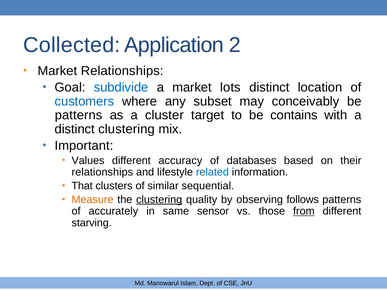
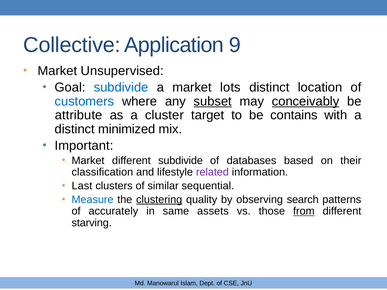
Collected: Collected -> Collective (72, 45)
2: 2 -> 9 (235, 45)
Market Relationships: Relationships -> Unsupervised (122, 71)
subset underline: none -> present (213, 101)
conceivably underline: none -> present (306, 101)
patterns: patterns -> attribute (79, 115)
distinct clustering: clustering -> minimized (127, 129)
Values: Values -> Market (88, 161)
different accuracy: accuracy -> subdivide (181, 161)
relationships: relationships -> classification (102, 172)
related colour: blue -> purple (212, 172)
That: That -> Last (82, 186)
Measure colour: orange -> blue (93, 200)
follows: follows -> search (303, 200)
sensor: sensor -> assets (213, 211)
